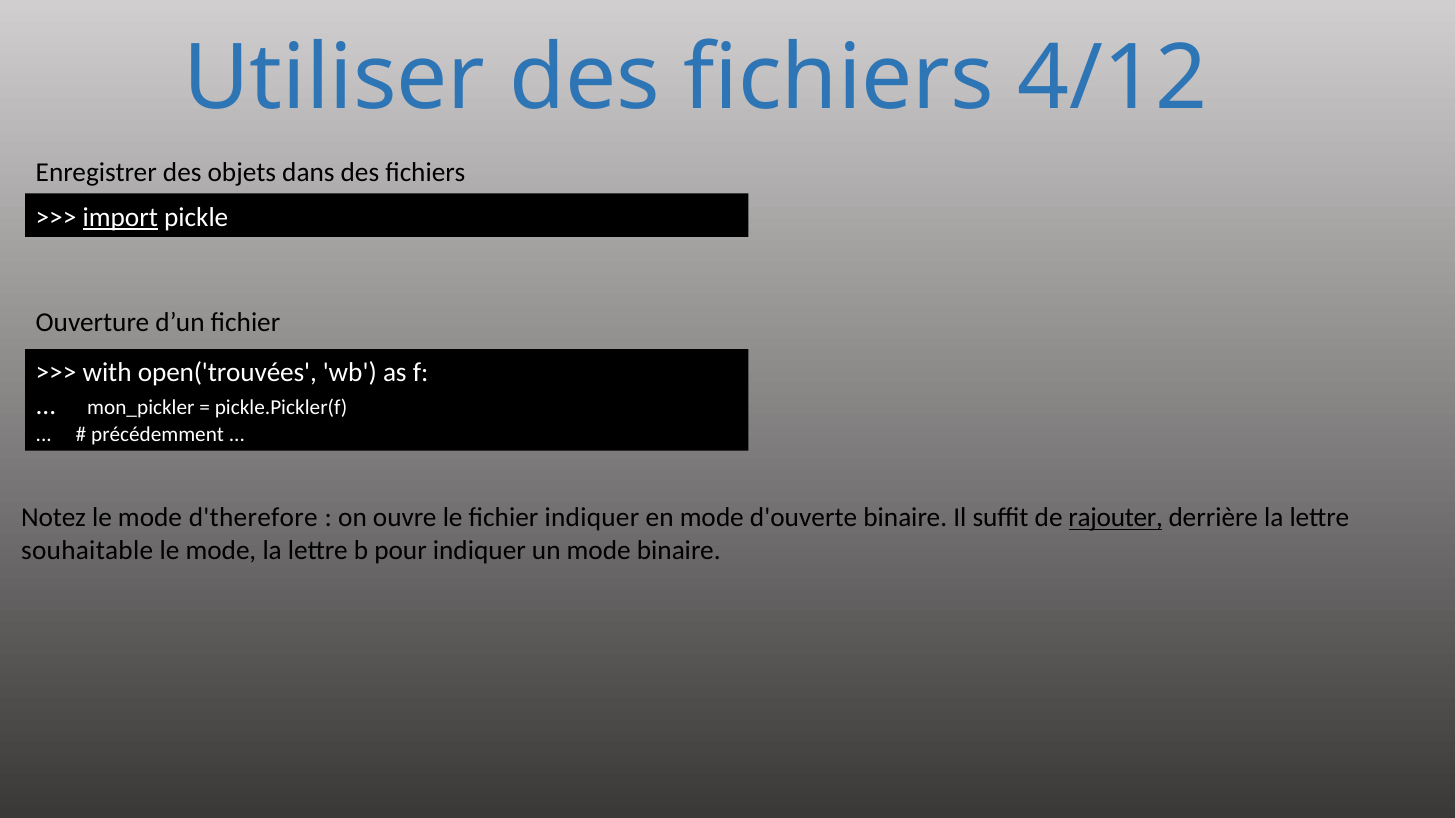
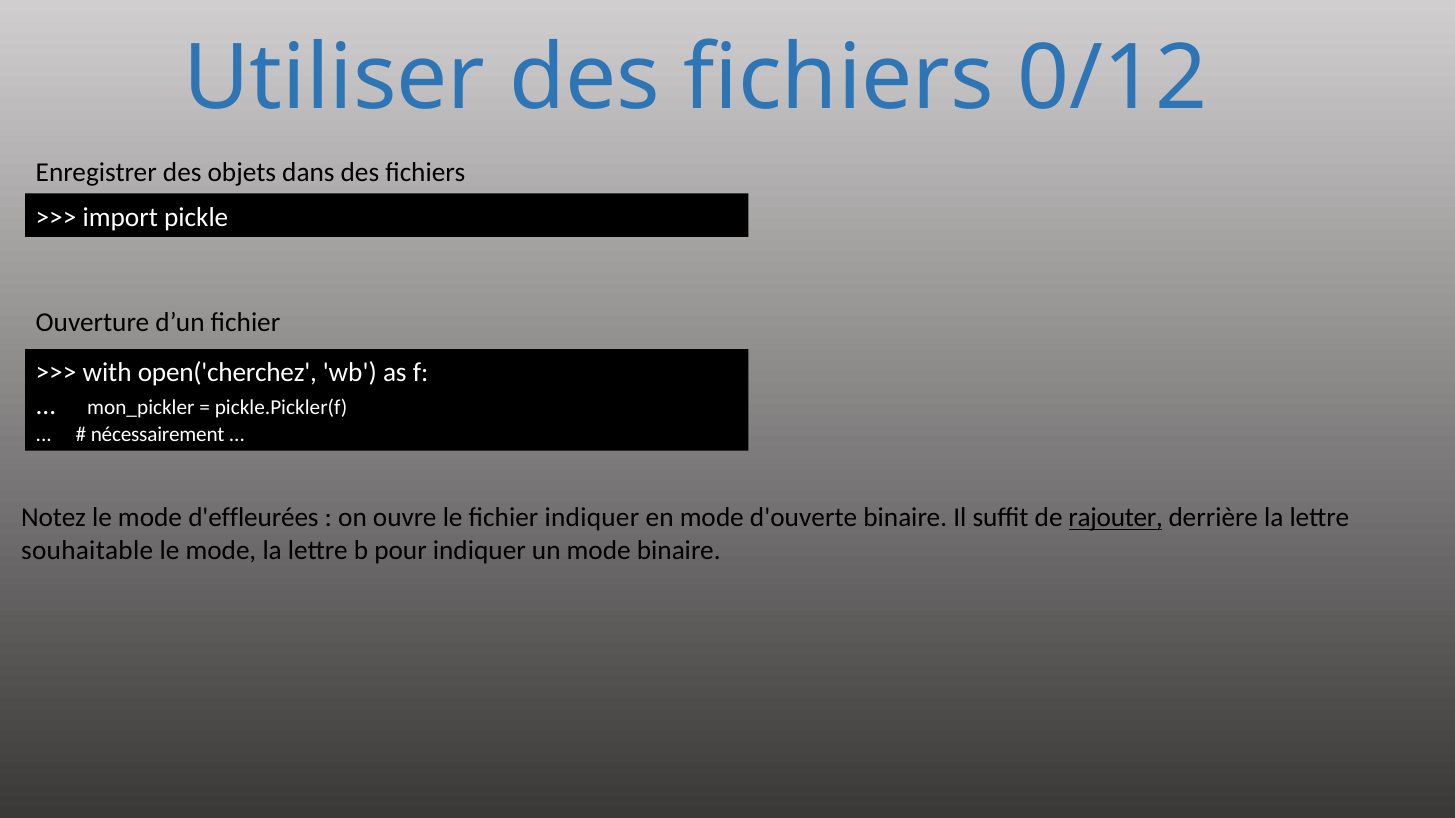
4/12: 4/12 -> 0/12 (1113, 79)
import underline: present -> none (120, 217)
open('trouvées: open('trouvées -> open('cherchez (227, 373)
précédemment: précédemment -> nécessairement (158, 434)
d'therefore: d'therefore -> d'effleurées (253, 518)
